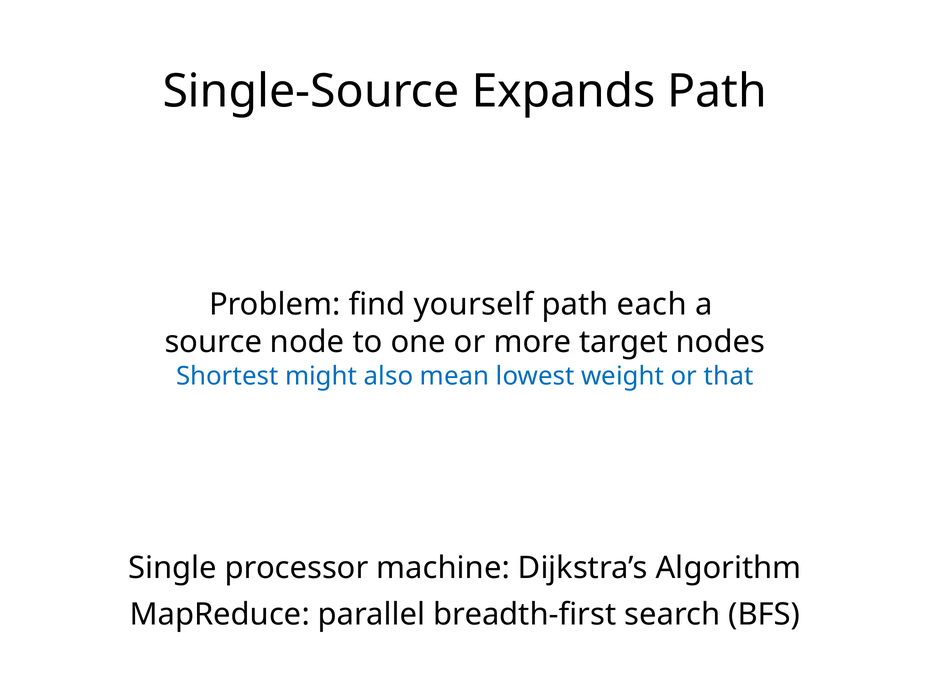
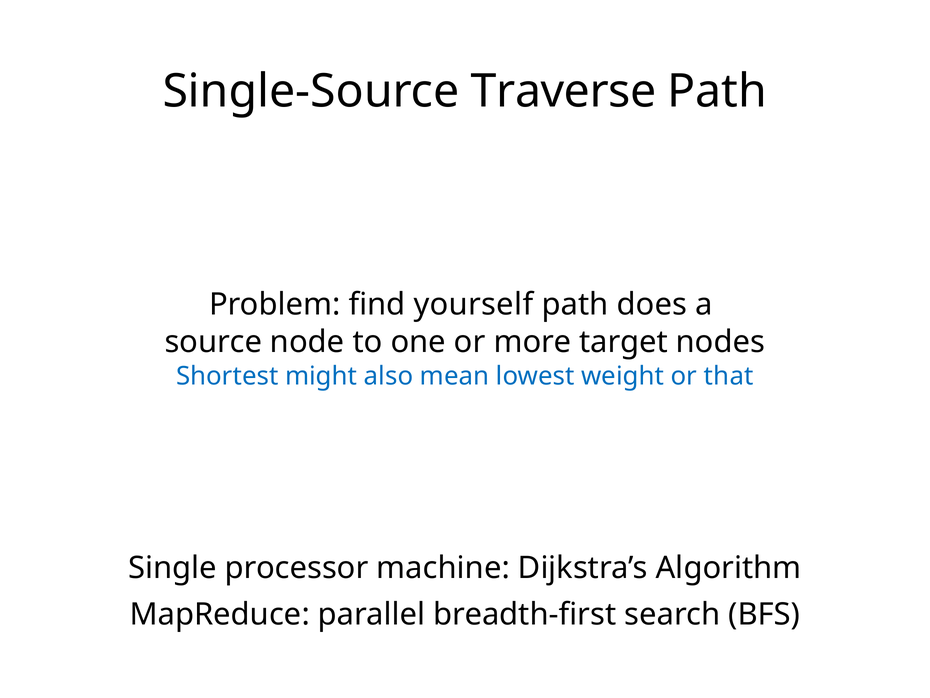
Expands: Expands -> Traverse (564, 92)
each: each -> does (652, 304)
